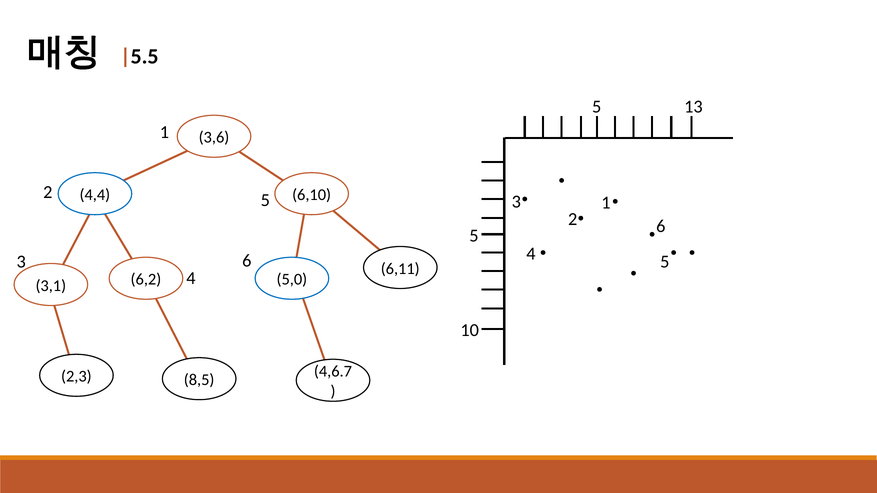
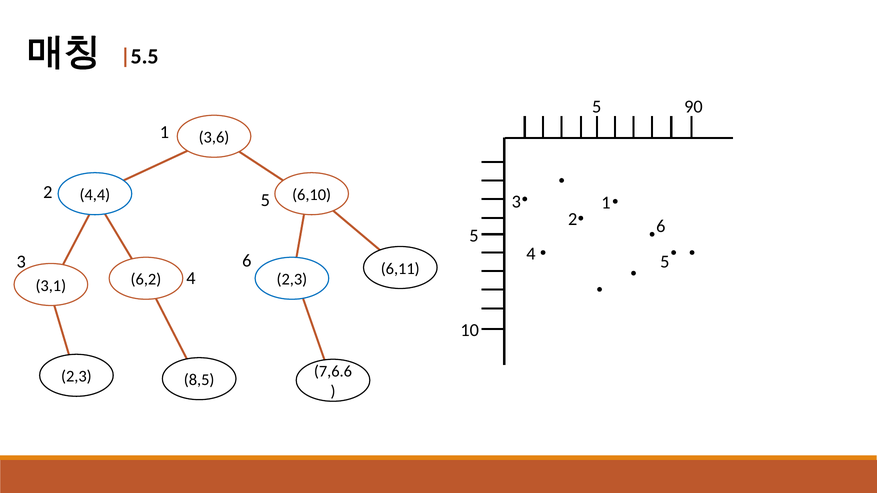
13: 13 -> 90 (693, 107)
5,0: 5,0 -> 2,3 (292, 280)
4,6.7: 4,6.7 -> 7,6.6 (333, 372)
